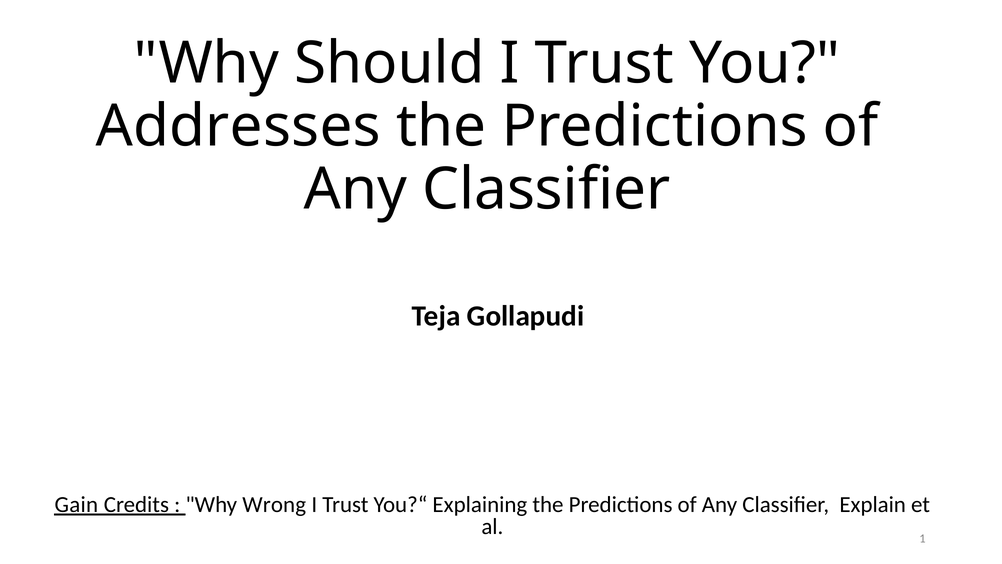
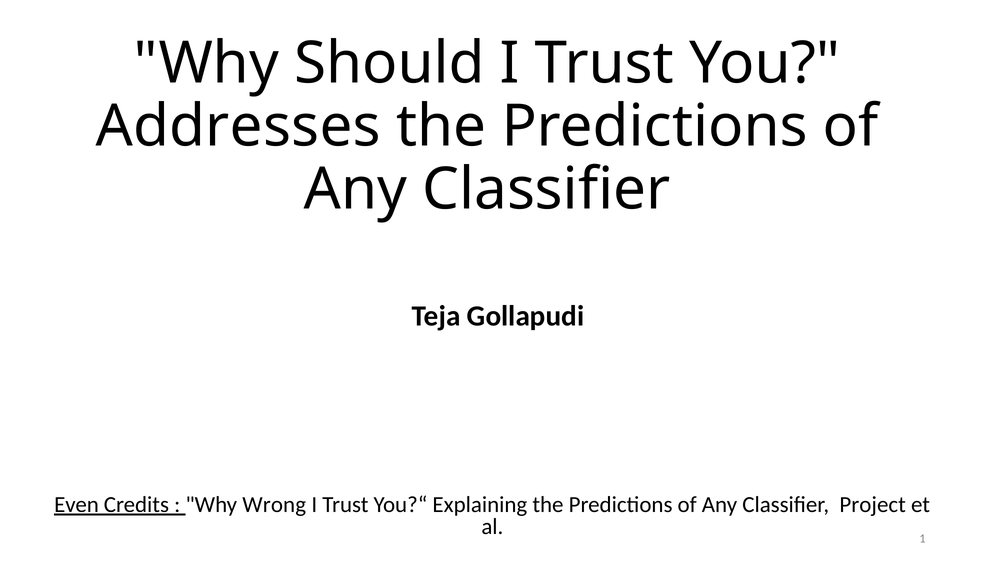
Gain: Gain -> Even (77, 504)
Explain: Explain -> Project (873, 504)
